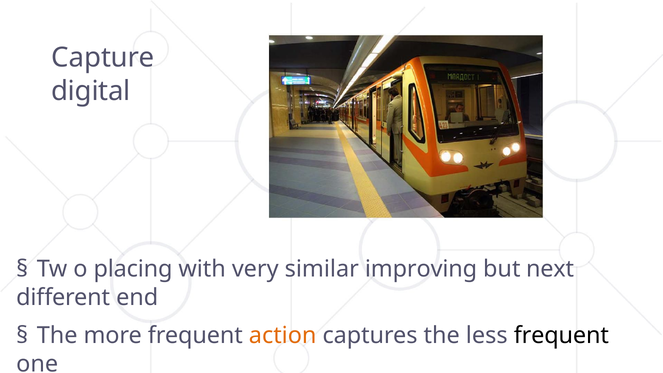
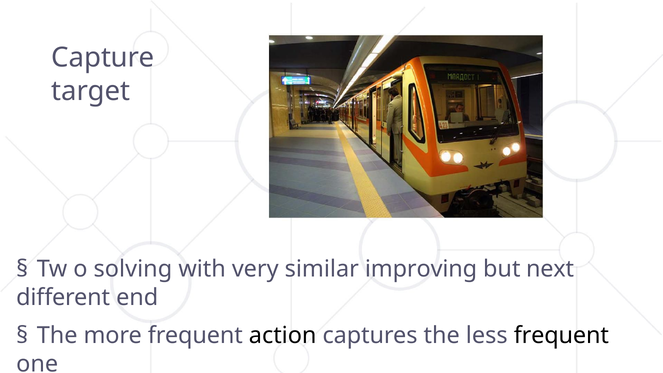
digital: digital -> target (91, 91)
placing: placing -> solving (133, 269)
action colour: orange -> black (283, 335)
